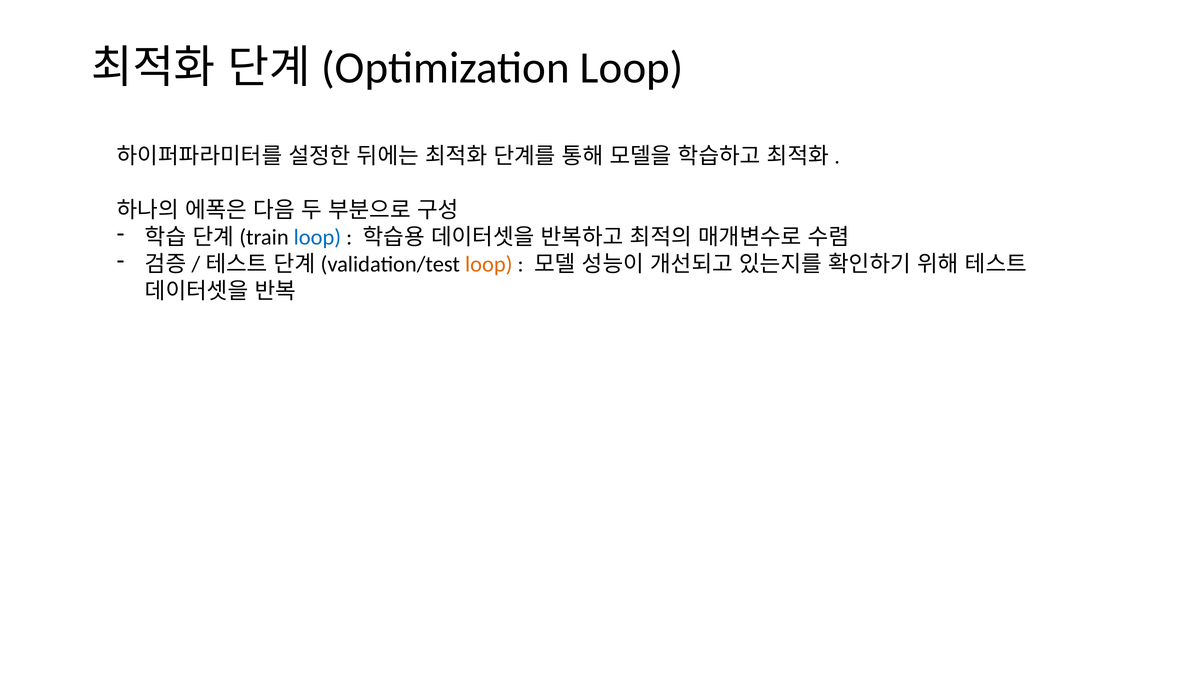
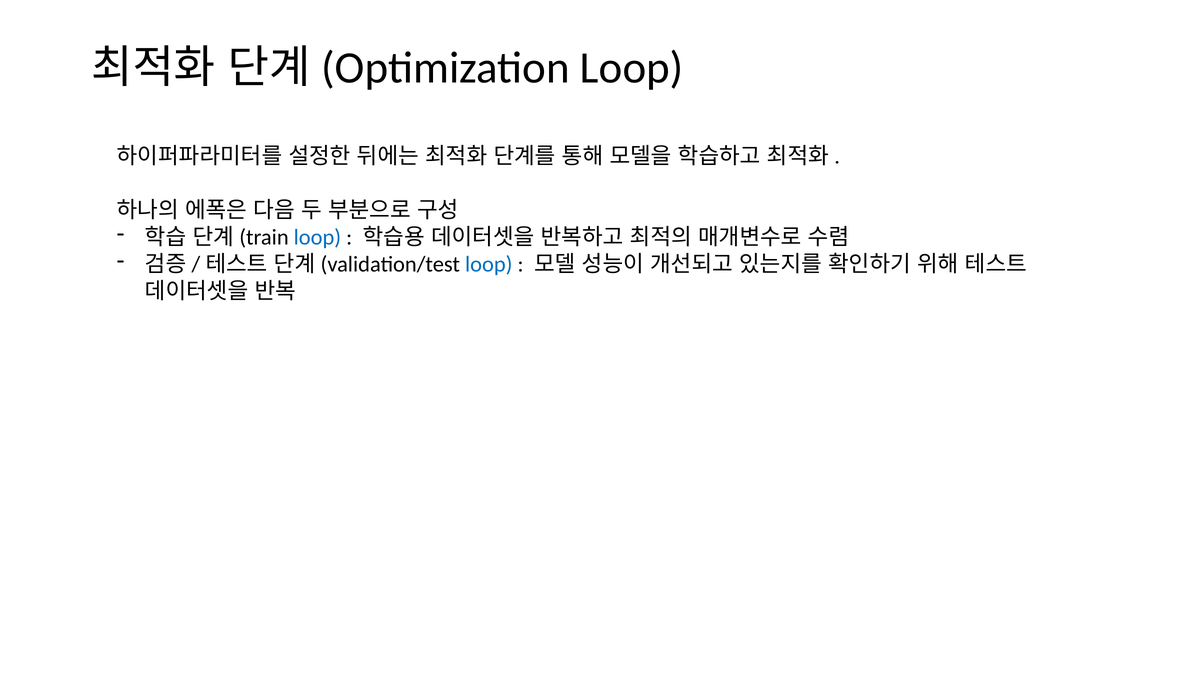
loop colour: orange -> blue (489, 264)
